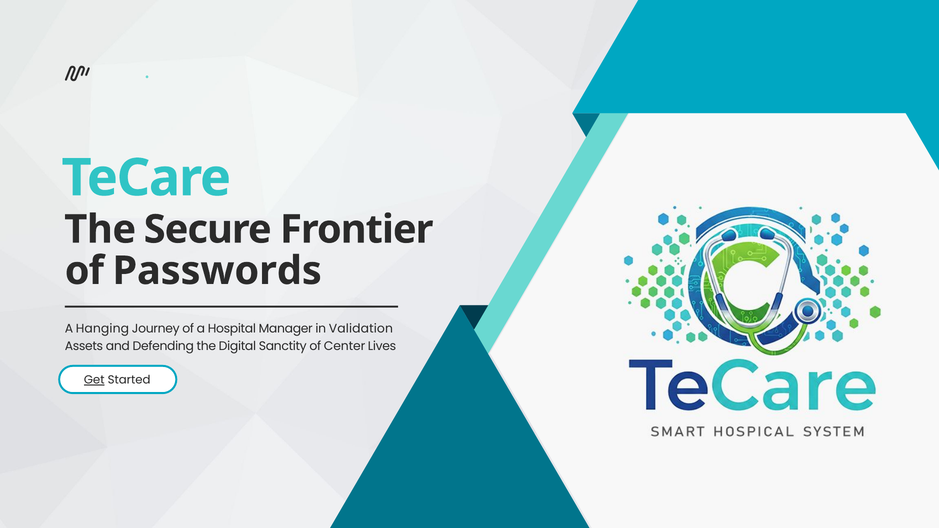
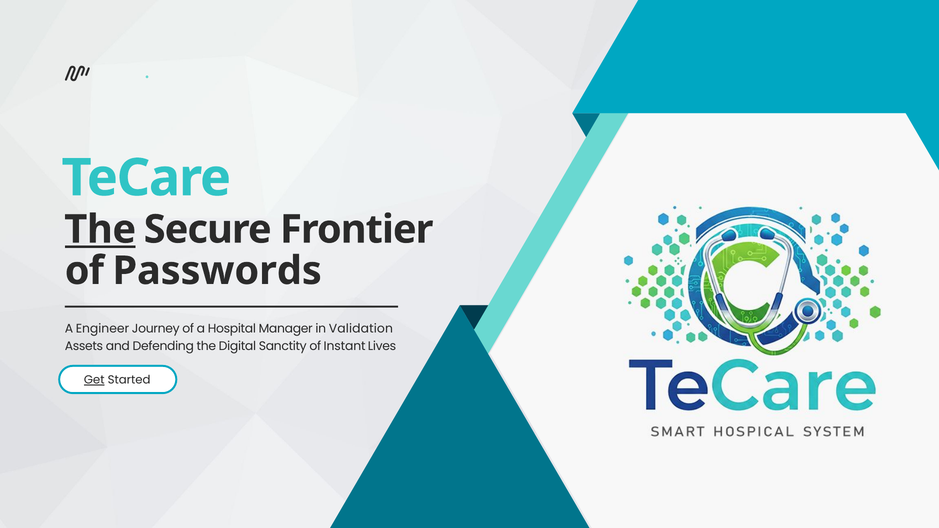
The underline: none -> present (100, 230)
Hanging: Hanging -> Engineer (102, 329)
Center: Center -> Instant (345, 346)
